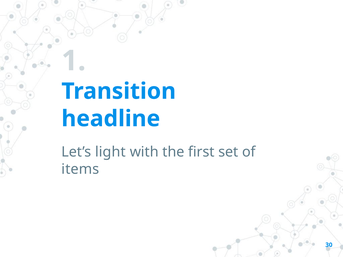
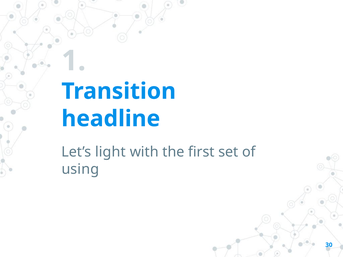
items: items -> using (80, 169)
